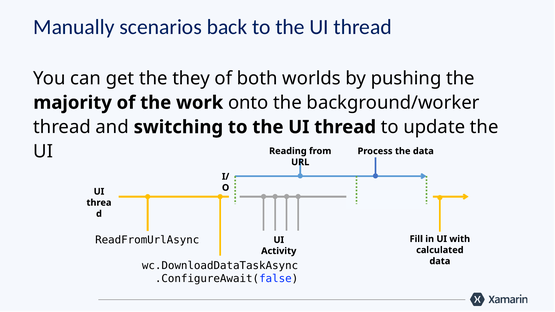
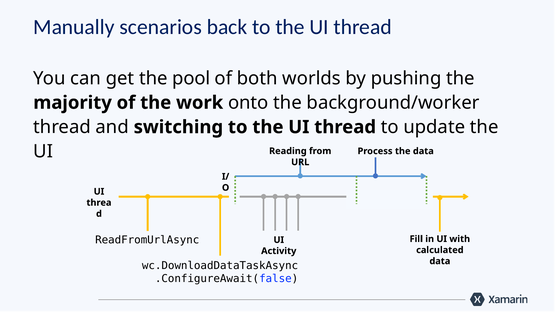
they: they -> pool (191, 78)
